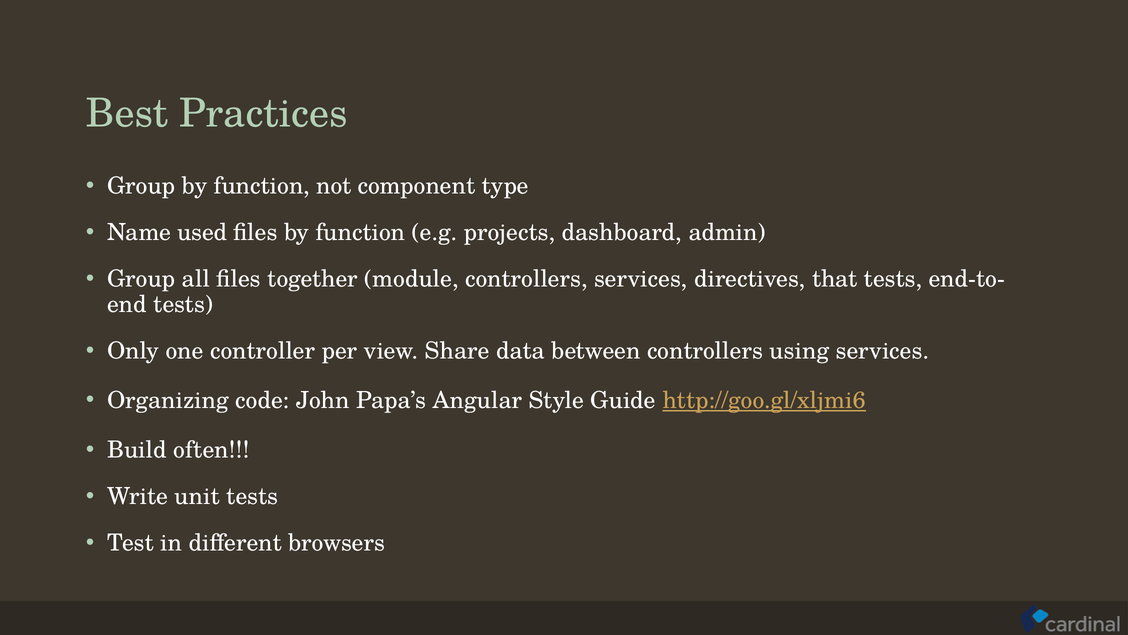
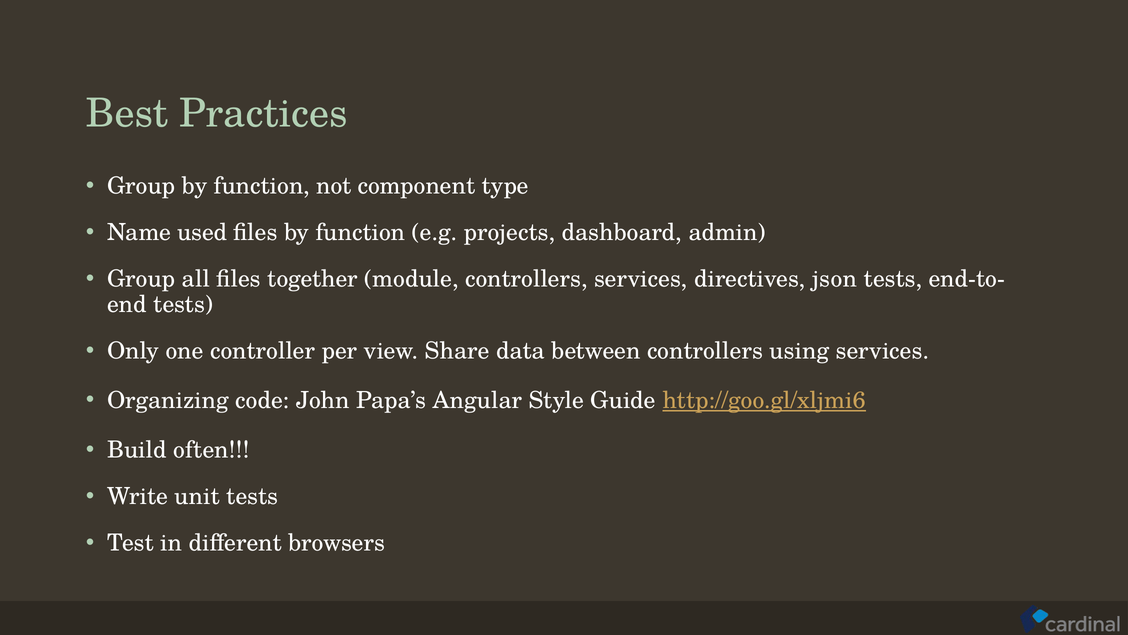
that: that -> json (835, 279)
